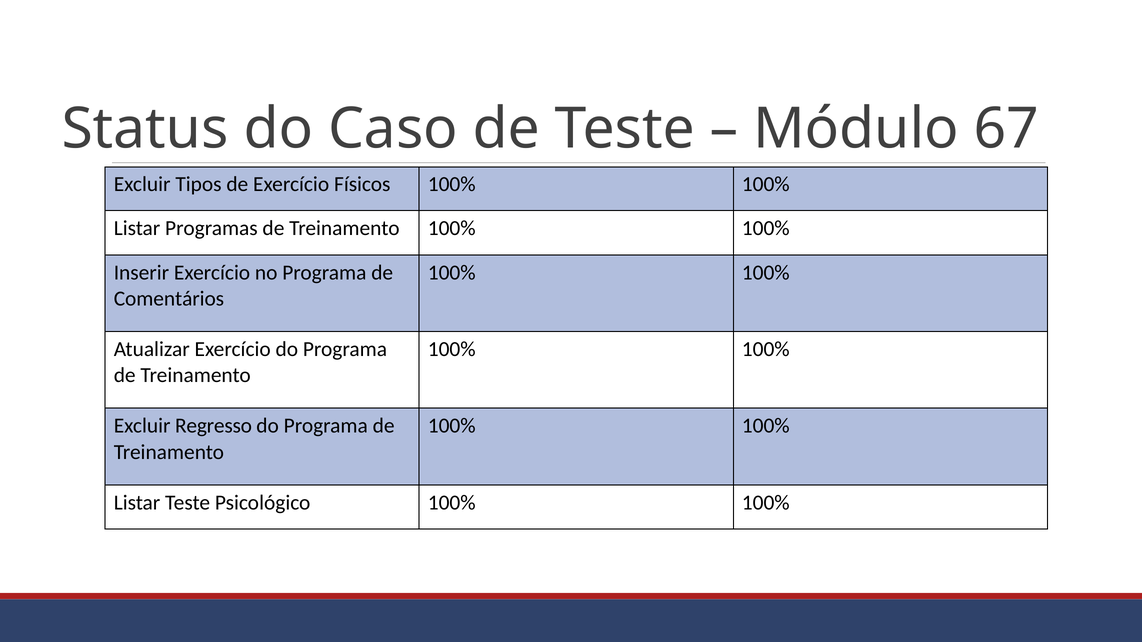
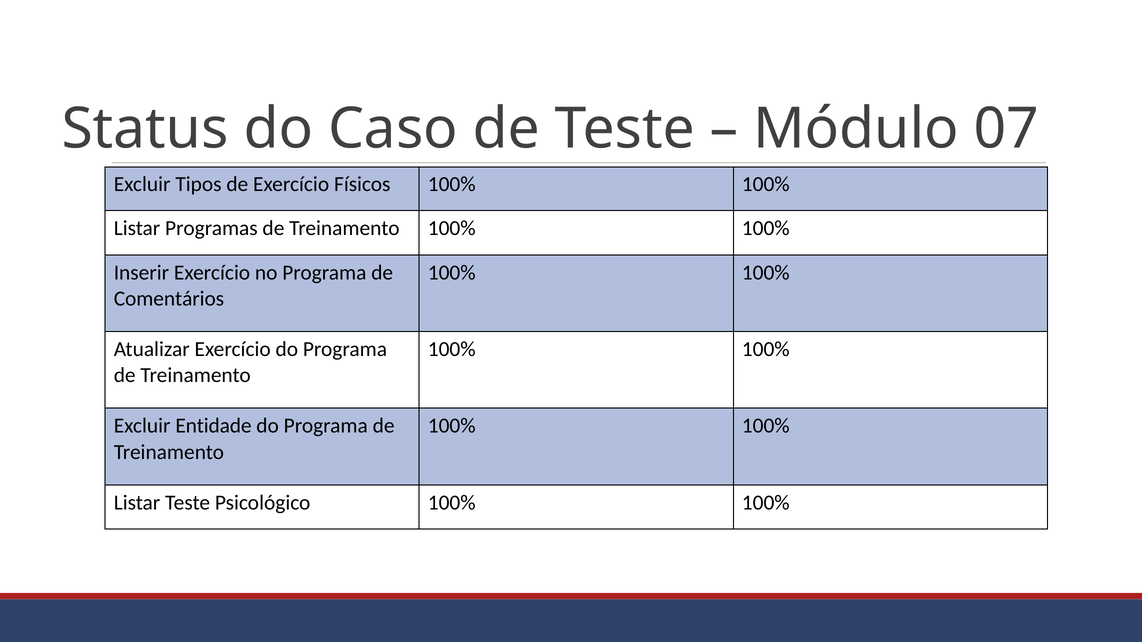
67: 67 -> 07 (1006, 129)
Regresso: Regresso -> Entidade (213, 426)
